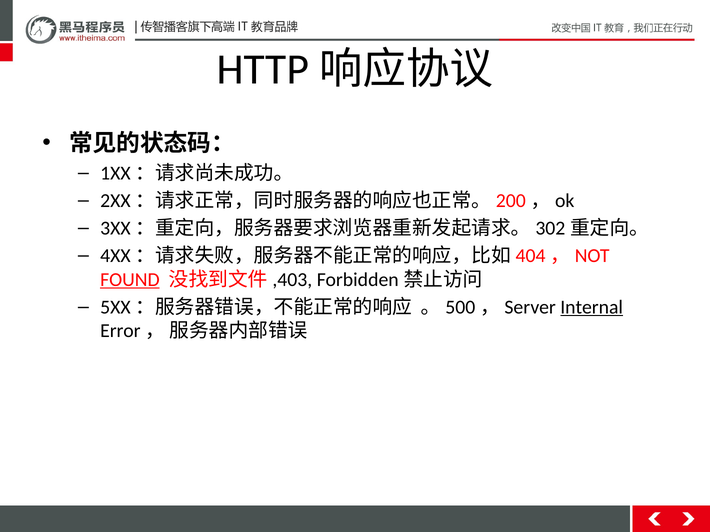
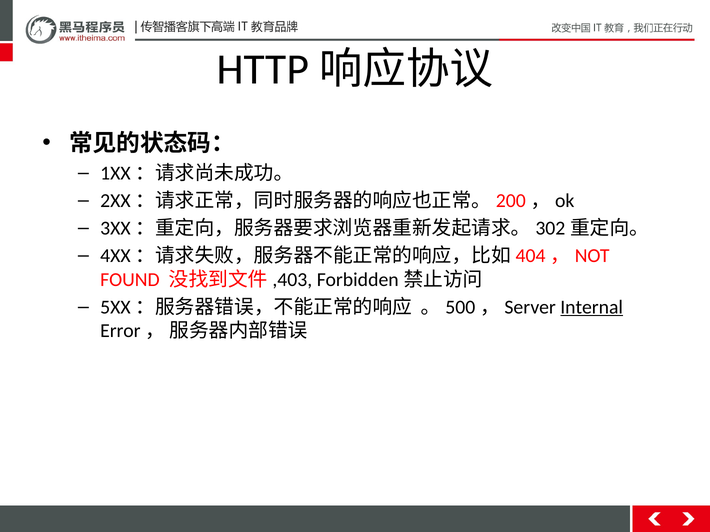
FOUND underline: present -> none (130, 280)
